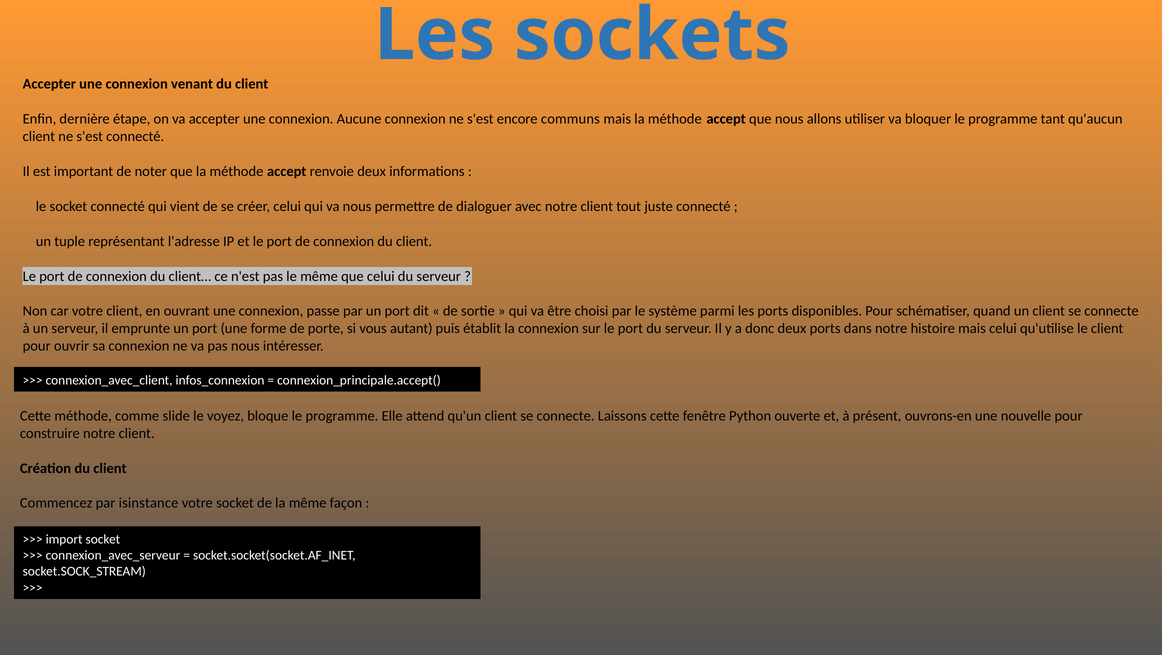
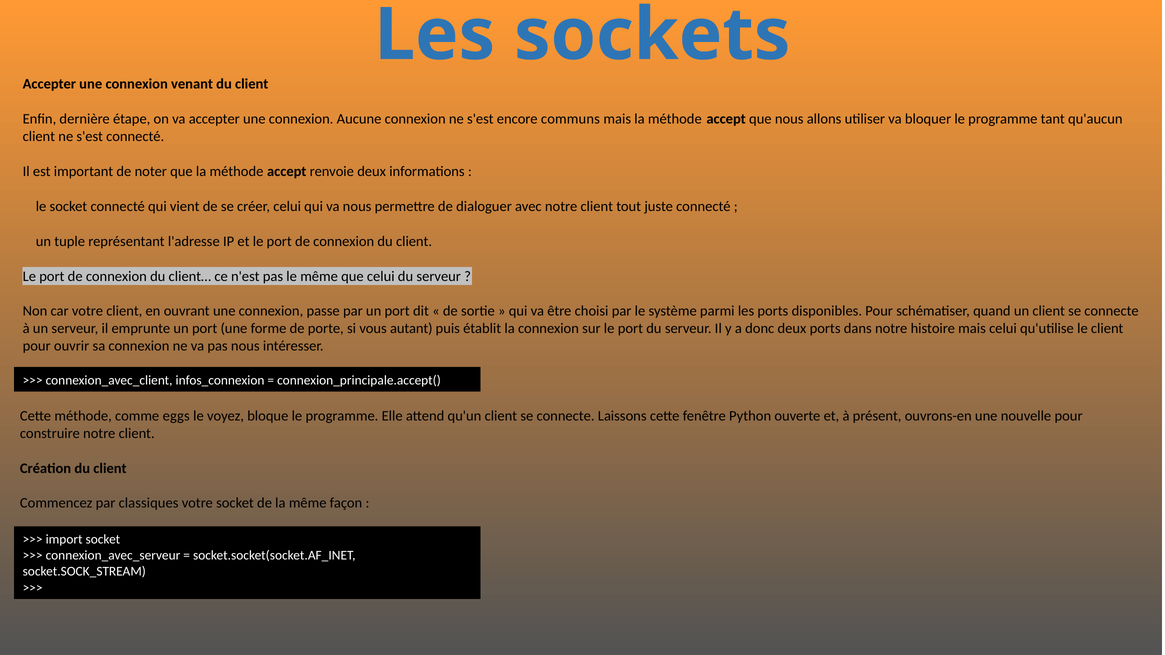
slide: slide -> eggs (176, 416)
isinstance: isinstance -> classiques (149, 503)
